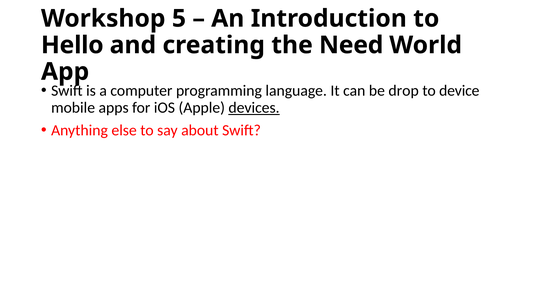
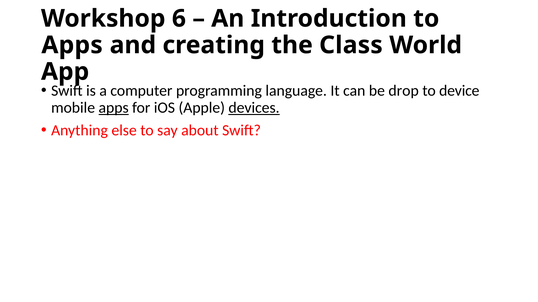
5: 5 -> 6 (179, 19)
Hello: Hello -> Apps (72, 45)
Need: Need -> Class (351, 45)
apps underline: none -> present (114, 108)
